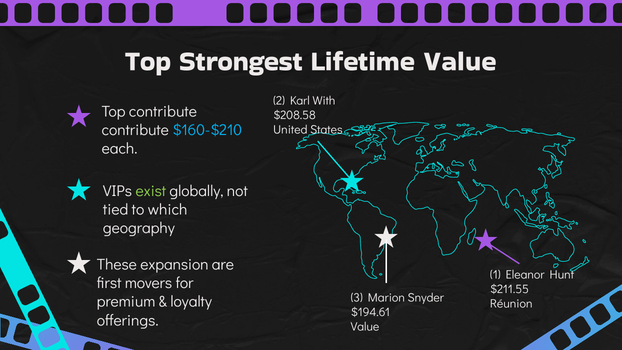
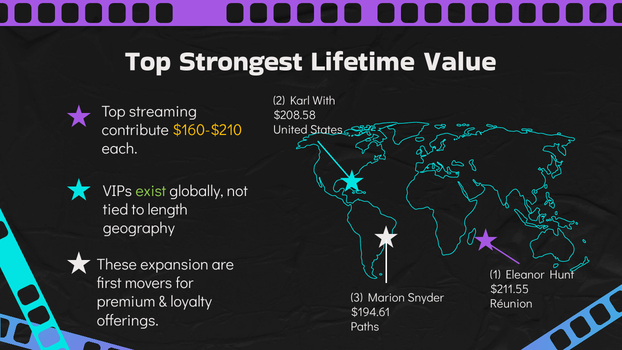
Top contribute: contribute -> streaming (163, 111)
$160-$210 colour: light blue -> yellow (207, 130)
which: which -> length (168, 210)
Value: Value -> Paths (365, 327)
